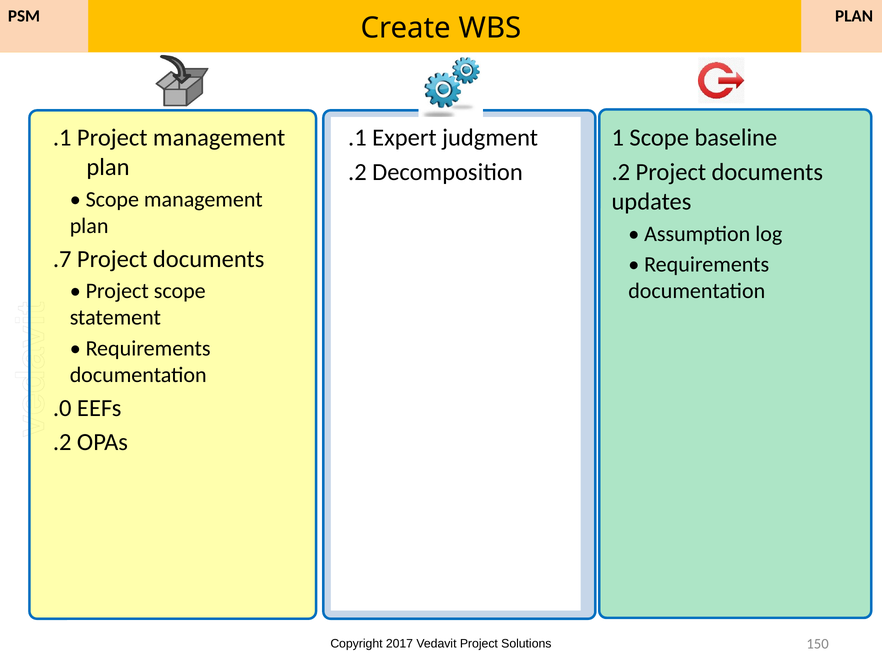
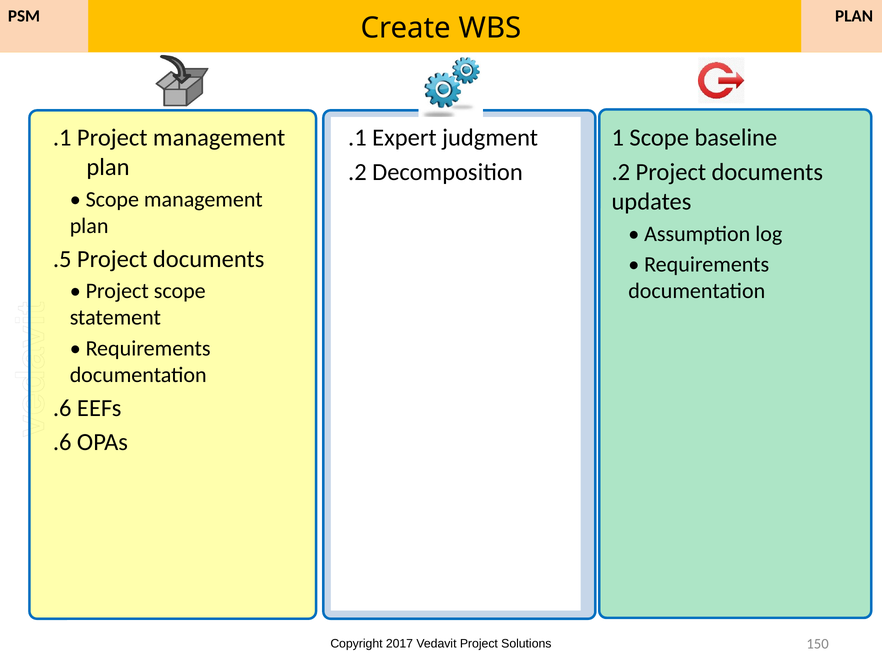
.7: .7 -> .5 (62, 259)
.0: .0 -> .6 (62, 408)
.2: .2 -> .6 (62, 442)
